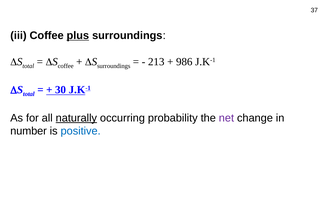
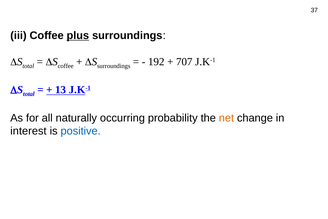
213: 213 -> 192 (156, 62)
986: 986 -> 707 (184, 62)
30: 30 -> 13 (60, 90)
naturally underline: present -> none (76, 118)
net colour: purple -> orange (226, 118)
number: number -> interest (28, 131)
